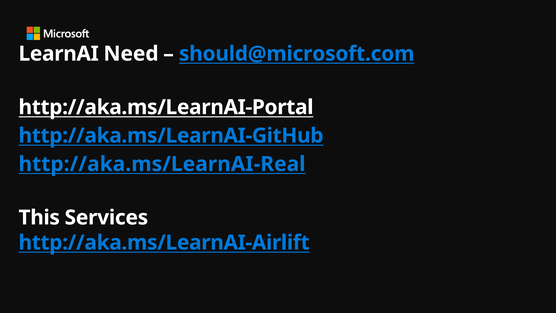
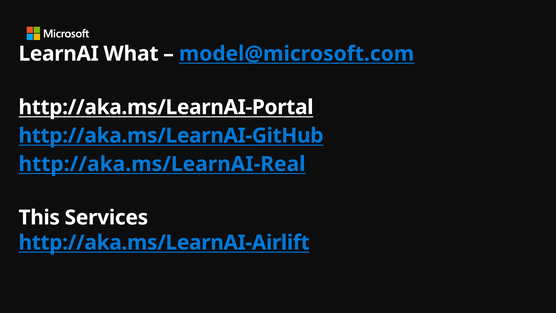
Need: Need -> What (131, 54)
should@microsoft.com: should@microsoft.com -> model@microsoft.com (297, 54)
